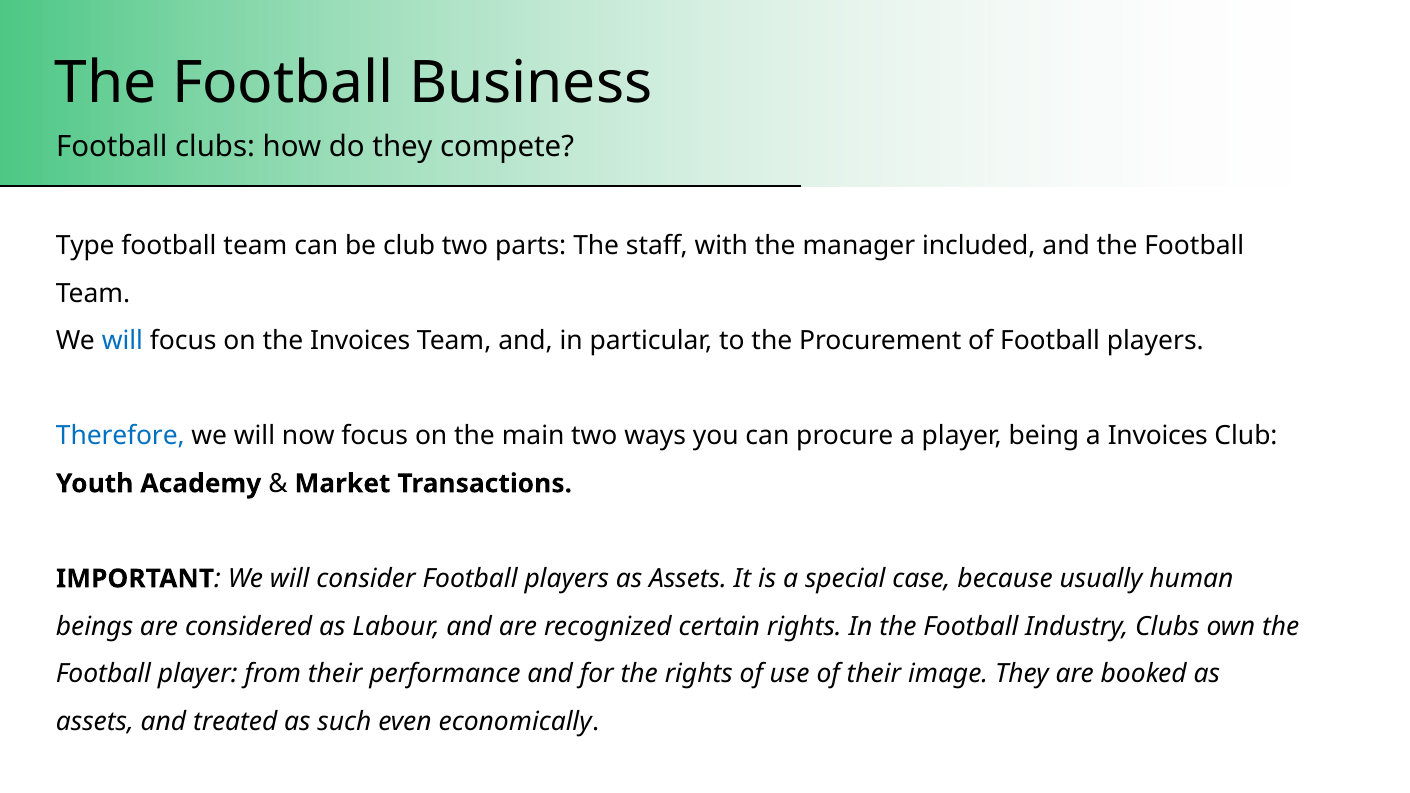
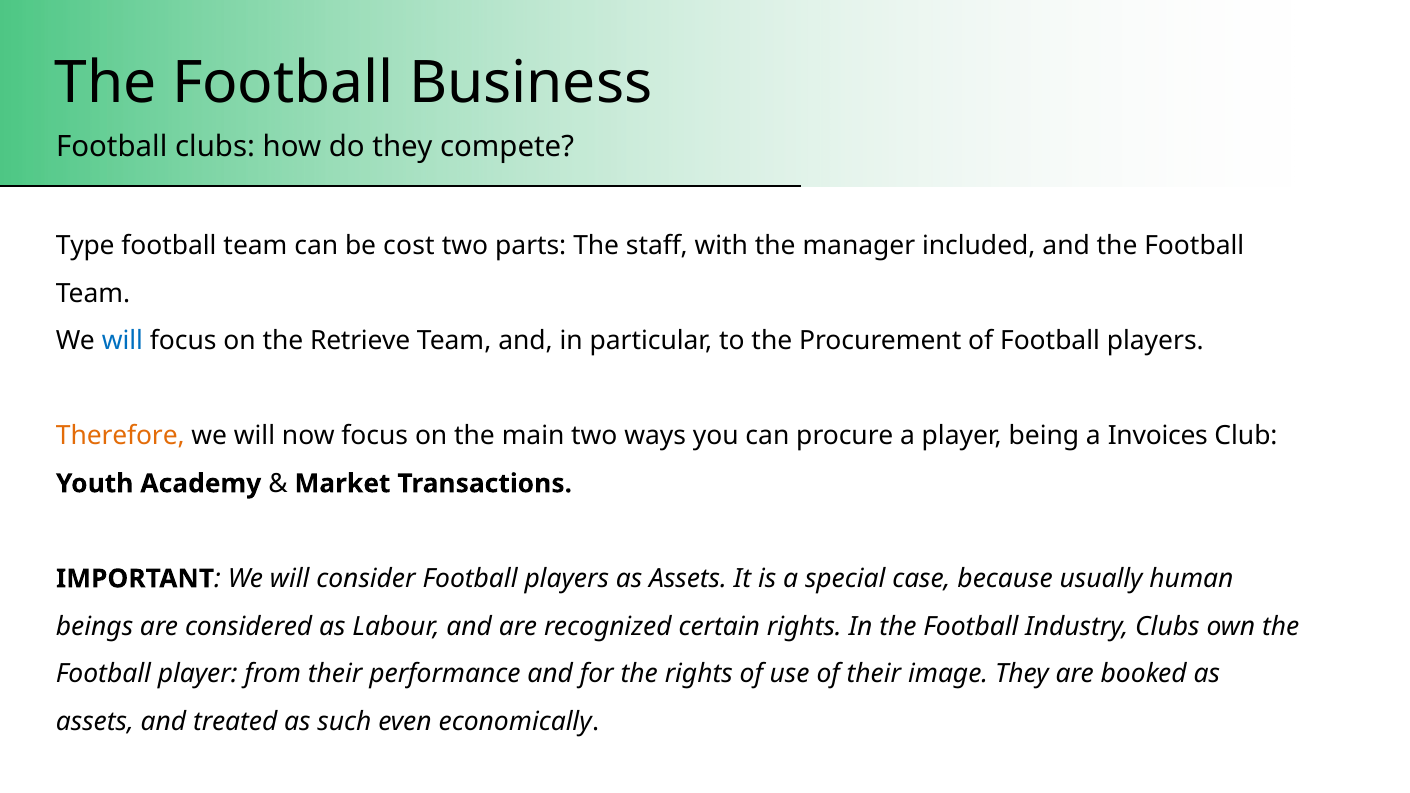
be club: club -> cost (409, 246)
the Invoices: Invoices -> Retrieve (360, 341)
Therefore colour: blue -> orange (120, 436)
